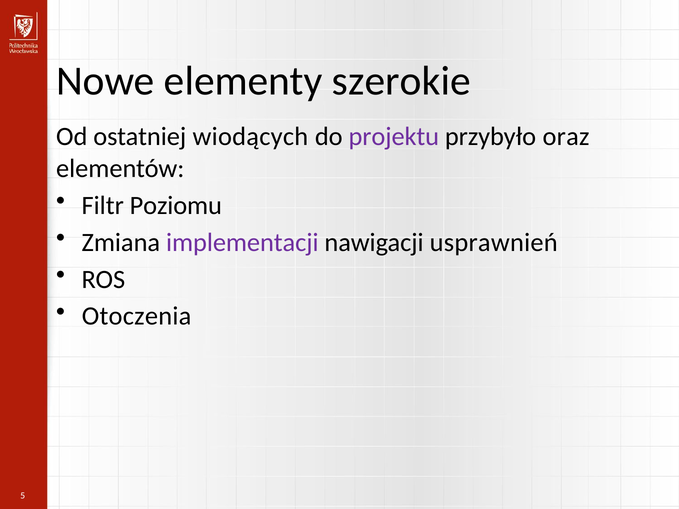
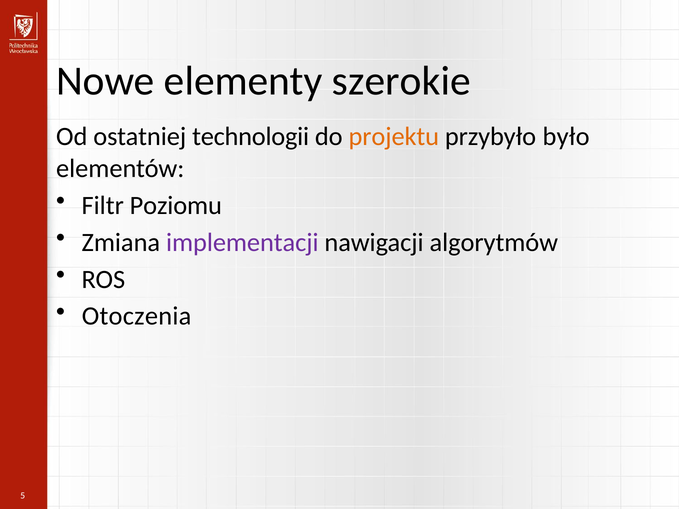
wiodących: wiodących -> technologii (251, 137)
projektu colour: purple -> orange (394, 137)
oraz: oraz -> było (566, 137)
usprawnień: usprawnień -> algorytmów (494, 242)
